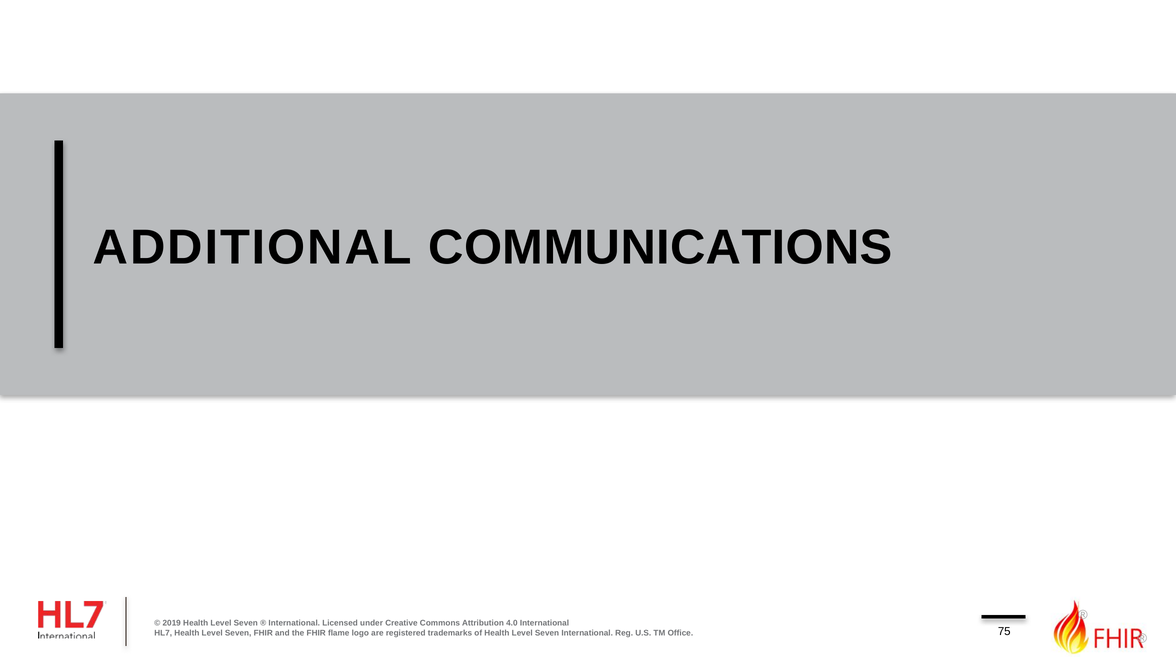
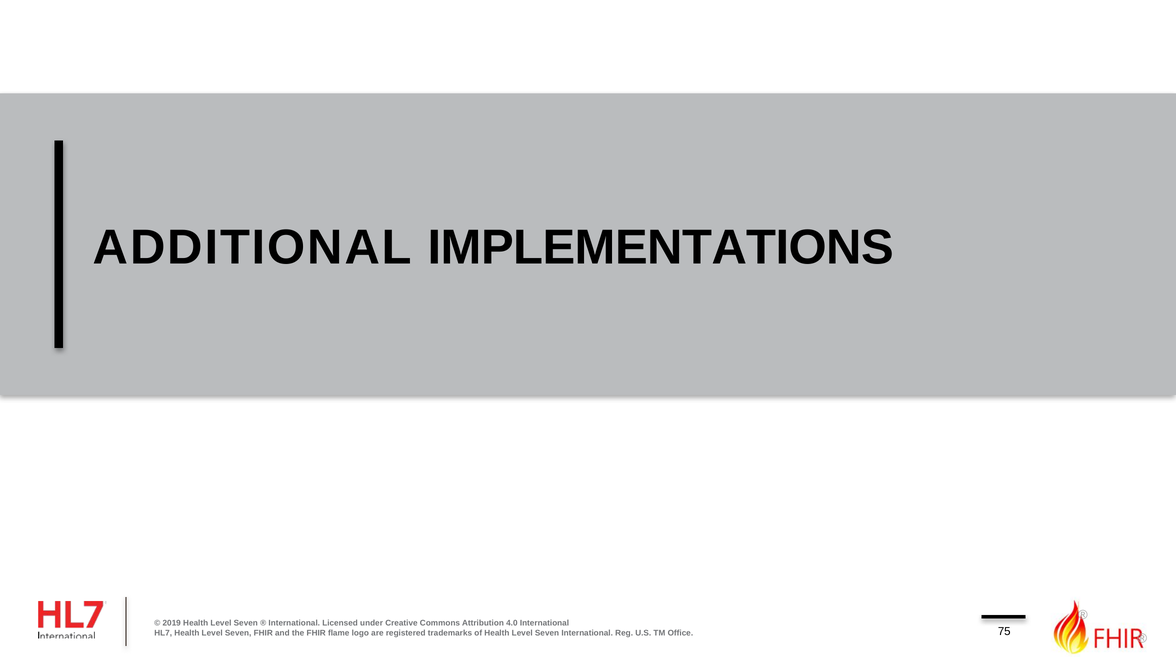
COMMUNICATIONS: COMMUNICATIONS -> IMPLEMENTATIONS (661, 247)
